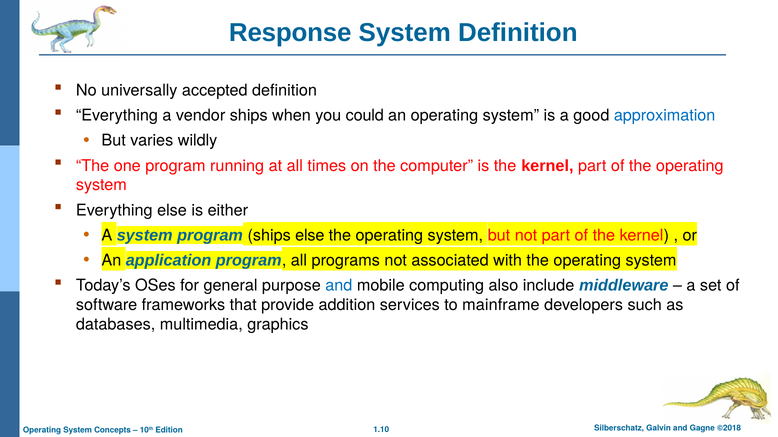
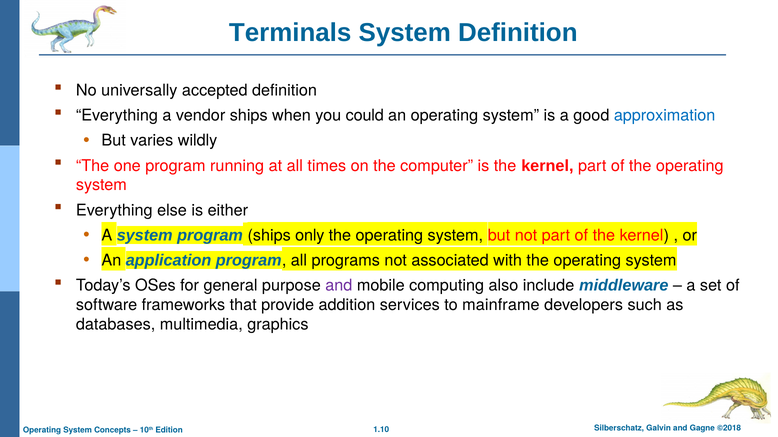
Response: Response -> Terminals (290, 33)
ships else: else -> only (310, 236)
and colour: blue -> purple (339, 286)
